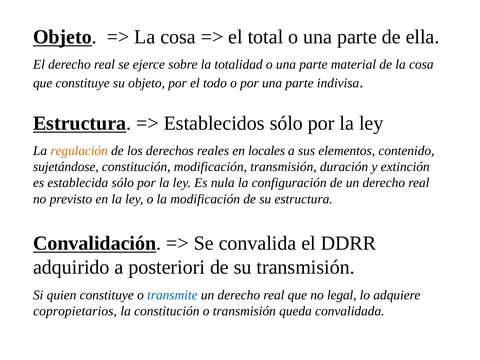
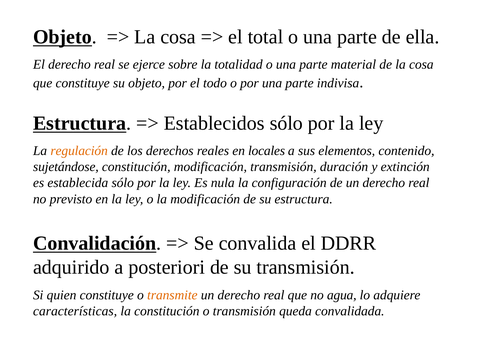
transmite colour: blue -> orange (172, 295)
legal: legal -> agua (342, 295)
copropietarios: copropietarios -> características (75, 311)
